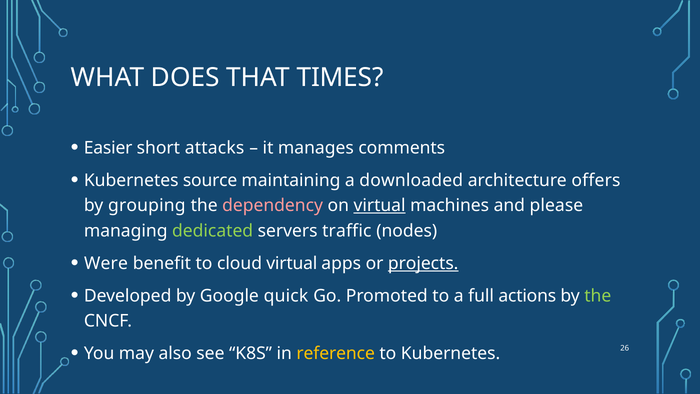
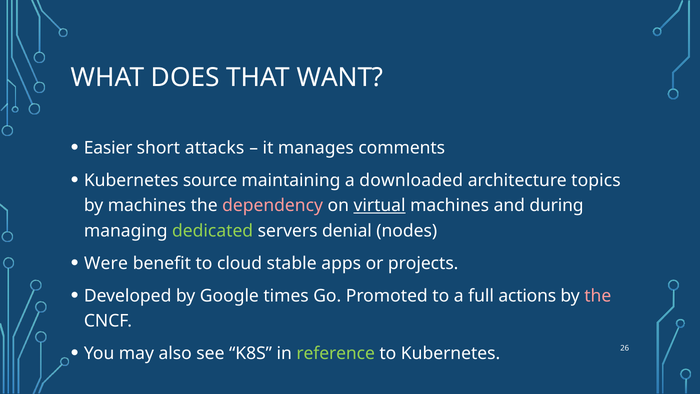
TIMES: TIMES -> WANT (340, 78)
offers: offers -> topics (596, 180)
by grouping: grouping -> machines (147, 205)
please: please -> during (557, 205)
traffic: traffic -> denial (347, 231)
cloud virtual: virtual -> stable (292, 263)
projects underline: present -> none (423, 263)
quick: quick -> times (286, 296)
the colour: light green -> pink (598, 296)
reference colour: yellow -> light green (336, 353)
